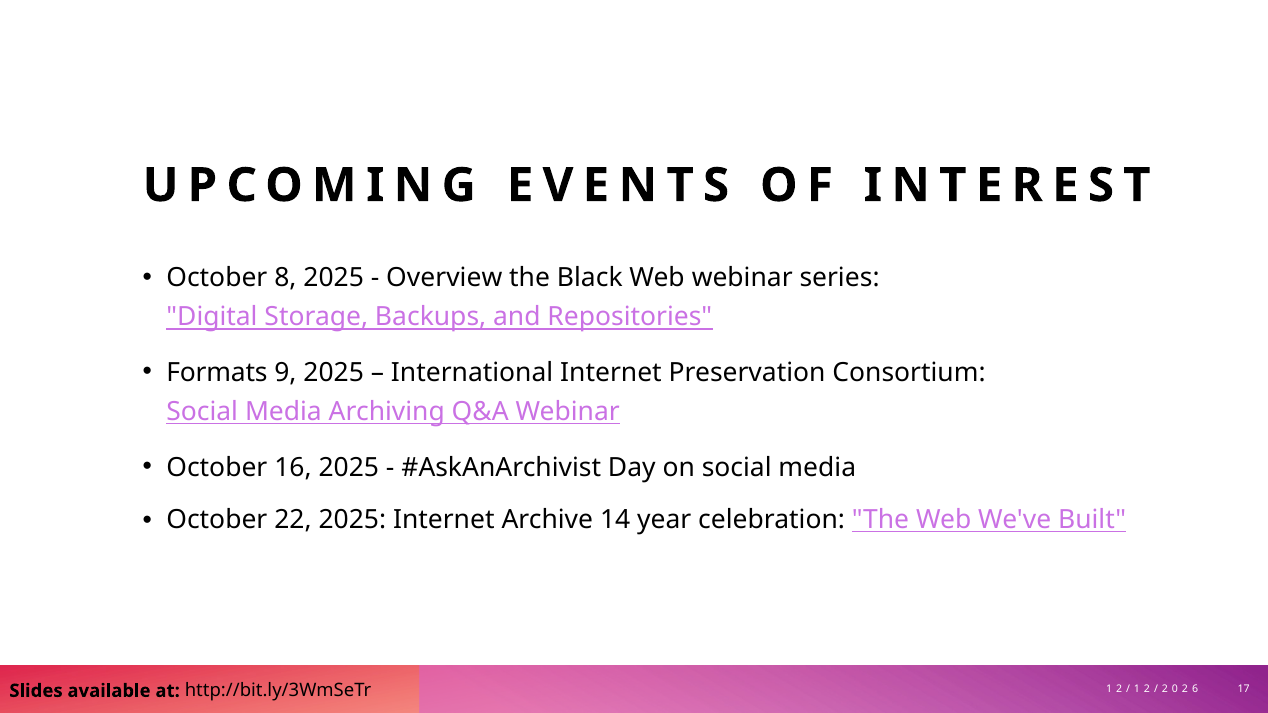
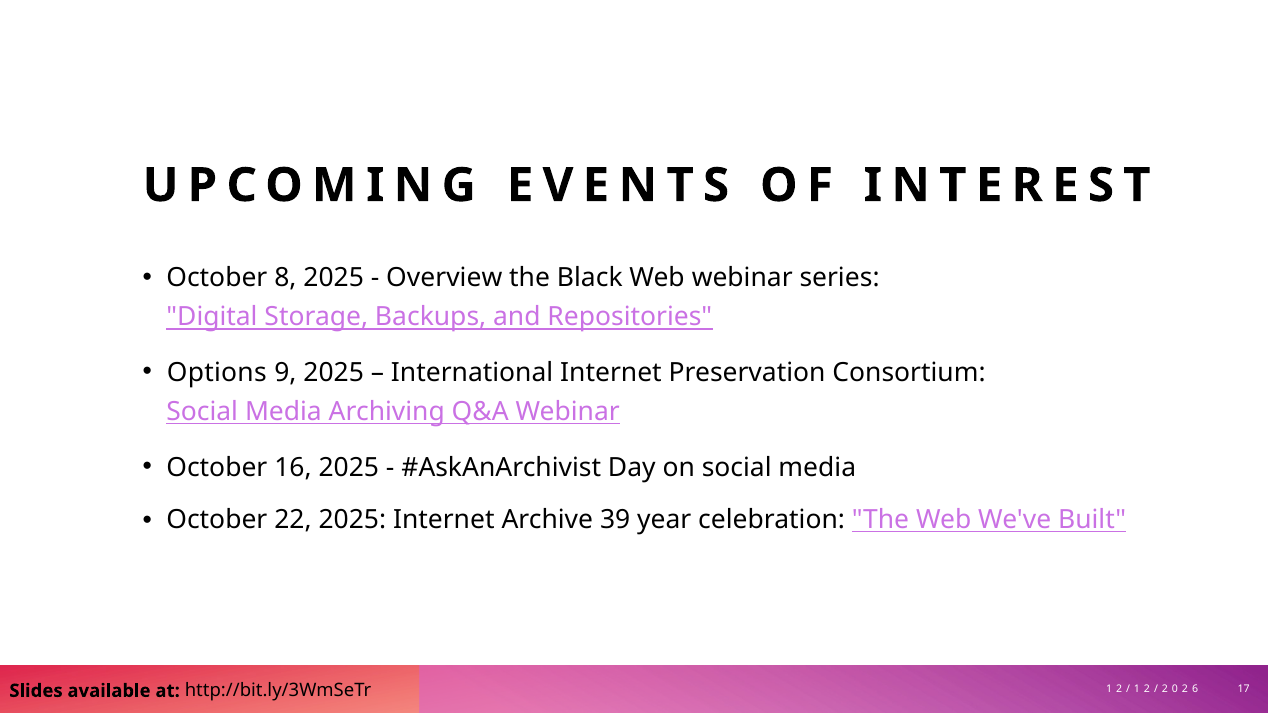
Formats: Formats -> Options (217, 373)
14: 14 -> 39 (615, 520)
